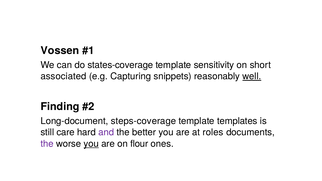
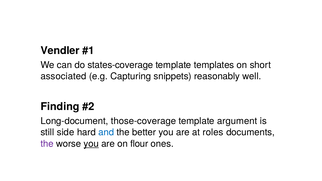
Vossen: Vossen -> Vendler (60, 51)
sensitivity: sensitivity -> templates (214, 65)
well underline: present -> none (252, 76)
steps-coverage: steps-coverage -> those-coverage (144, 121)
templates: templates -> argument (237, 121)
care: care -> side (66, 132)
and colour: purple -> blue (106, 132)
